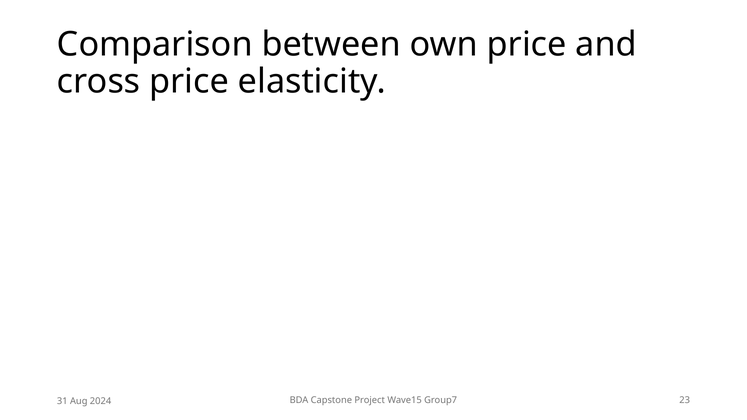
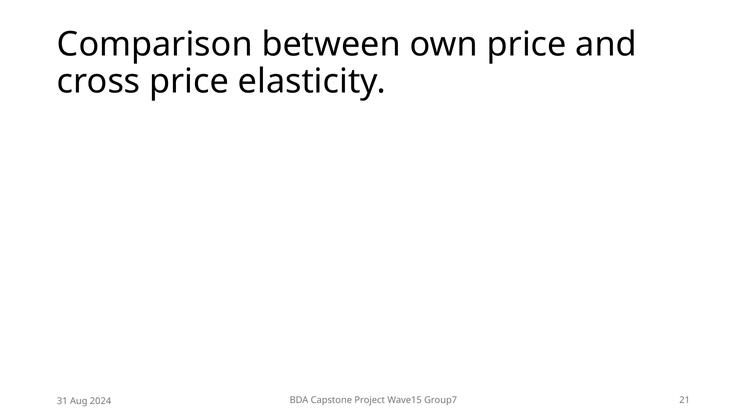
23: 23 -> 21 (685, 401)
